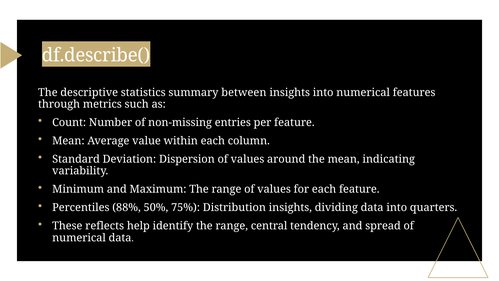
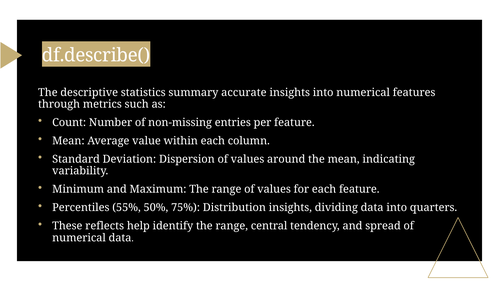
between: between -> accurate (244, 92)
88%: 88% -> 55% (127, 207)
